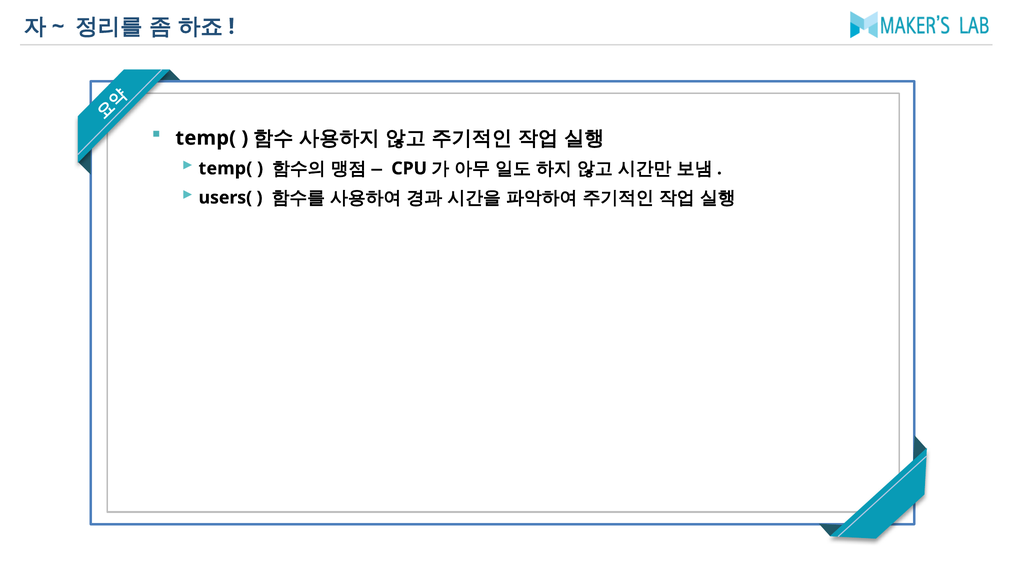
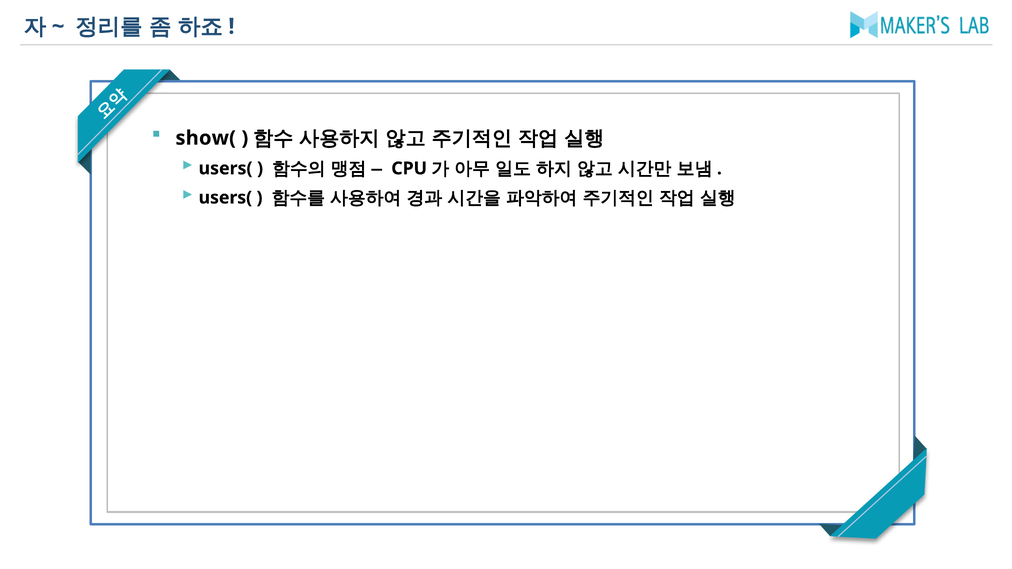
temp(: temp( -> show( (206, 138)
temp(: temp( -> users( (226, 168)
